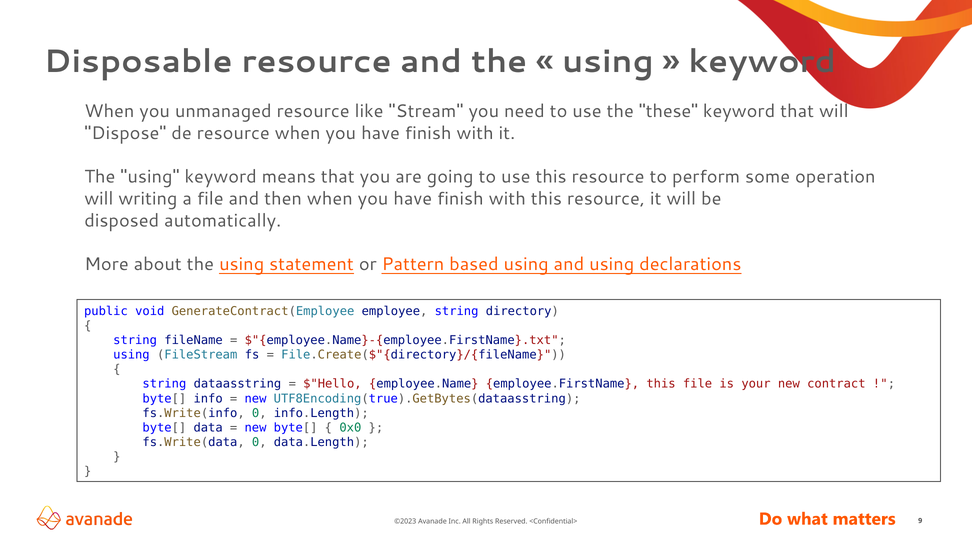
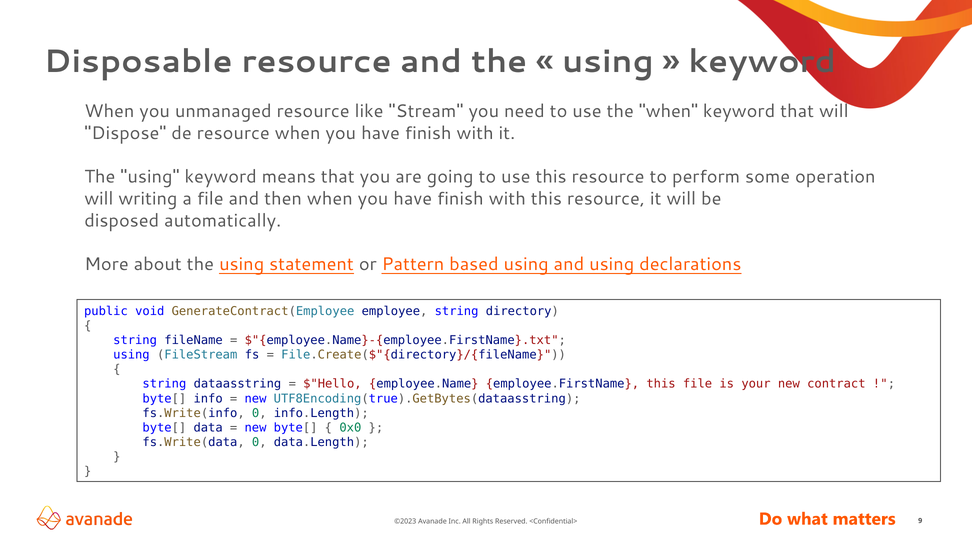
the these: these -> when (668, 112)
